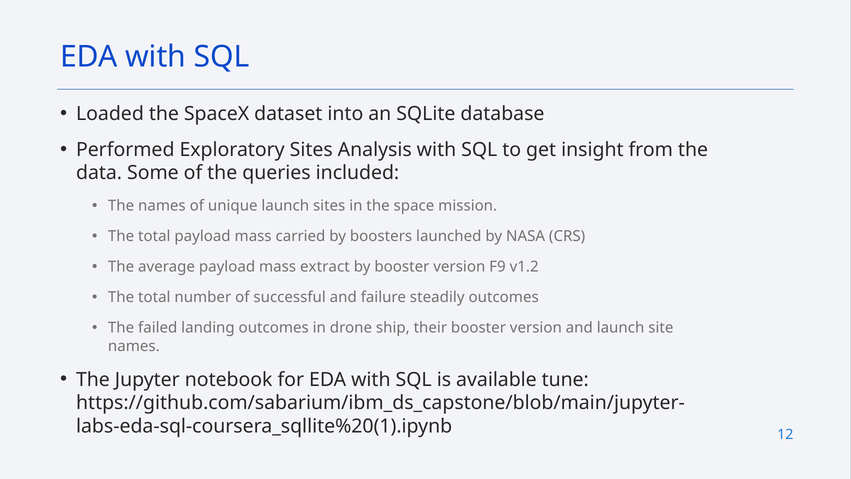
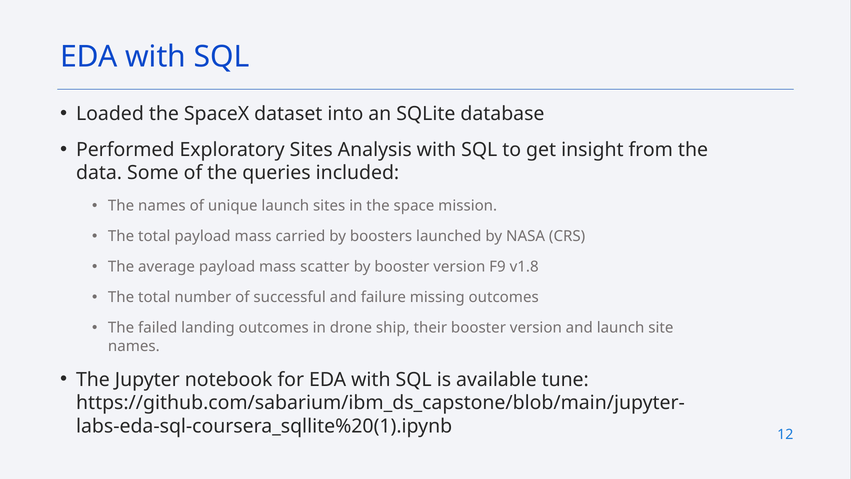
extract: extract -> scatter (325, 267)
v1.2: v1.2 -> v1.8 (524, 267)
steadily: steadily -> missing (437, 297)
